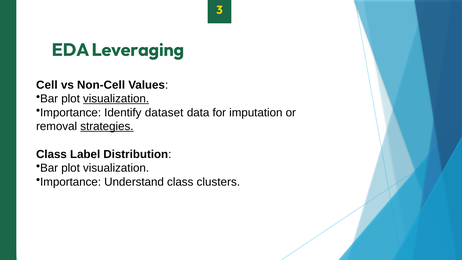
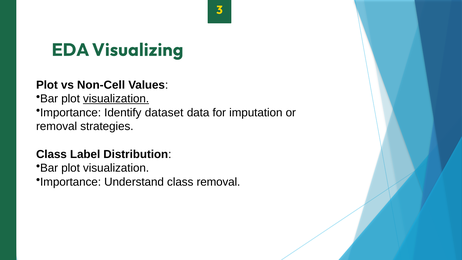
Leveraging: Leveraging -> Visualizing (138, 50)
Cell: Cell -> Plot (47, 85)
strategies underline: present -> none (107, 126)
class clusters: clusters -> removal (218, 182)
